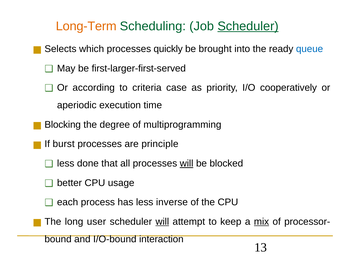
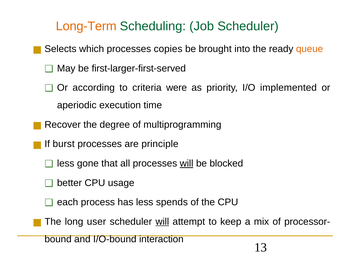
Scheduler underline: present -> none (248, 26)
quickly: quickly -> copies (168, 49)
queue colour: blue -> orange (310, 49)
case: case -> were (177, 88)
cooperatively: cooperatively -> implemented (288, 88)
Blocking: Blocking -> Recover (63, 125)
done: done -> gone (88, 164)
inverse: inverse -> spends (172, 203)
mix underline: present -> none (261, 222)
